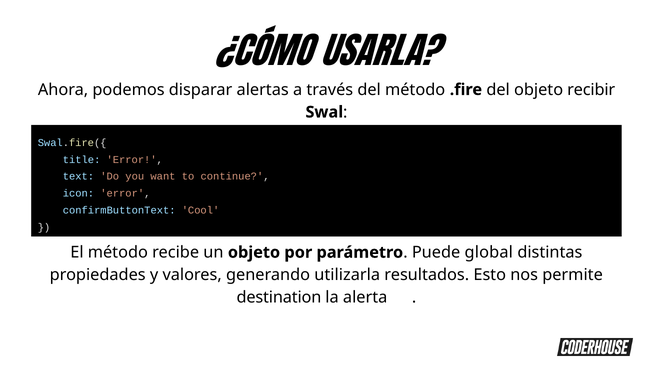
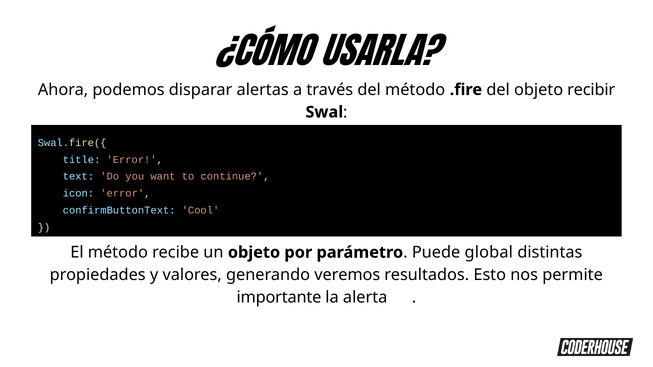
utilizarla: utilizarla -> veremos (347, 275)
destination: destination -> importante (279, 298)
